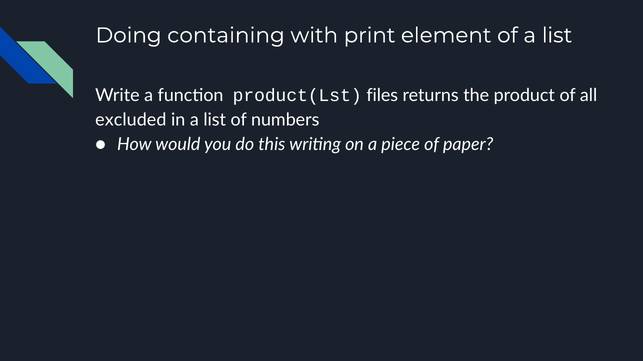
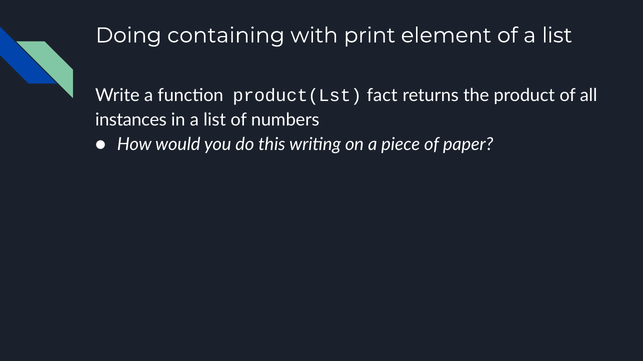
files: files -> fact (382, 95)
excluded: excluded -> instances (131, 120)
